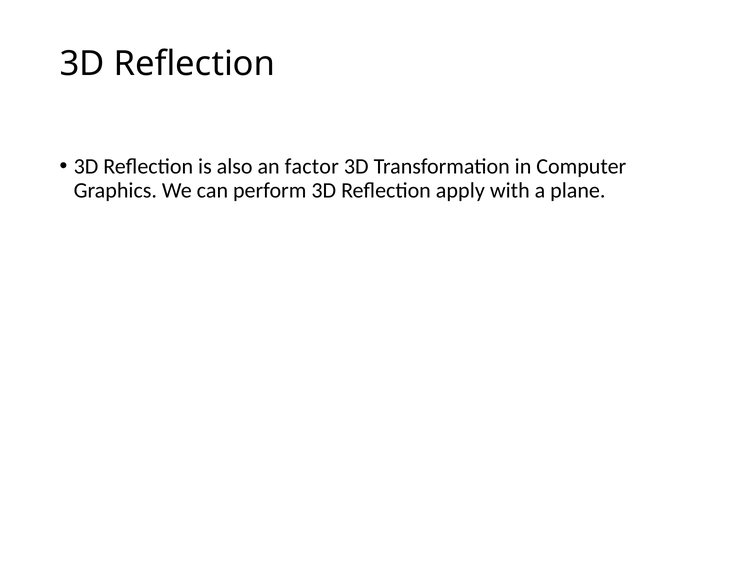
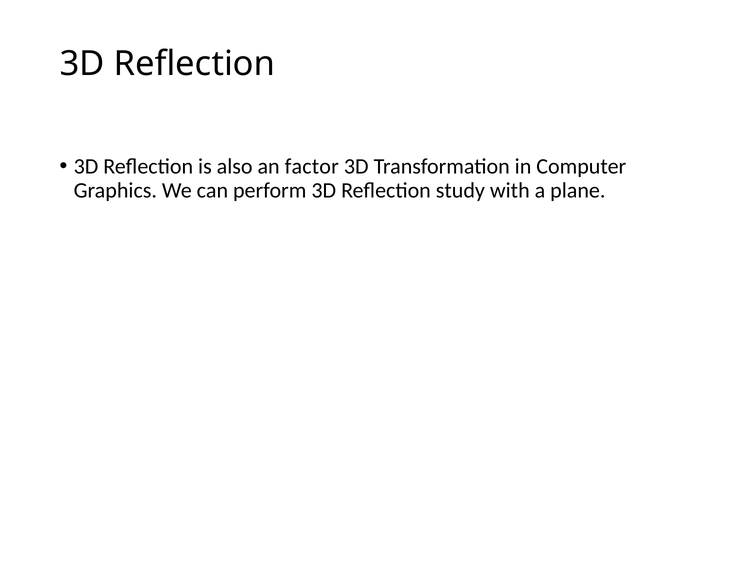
apply: apply -> study (460, 190)
